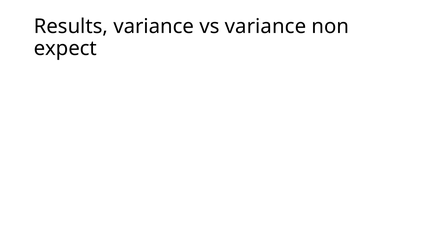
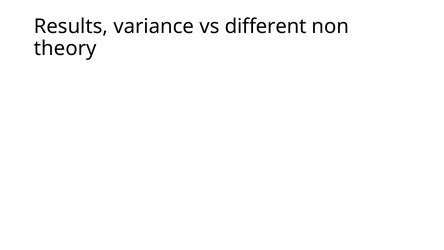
vs variance: variance -> different (266, 26)
expect: expect -> theory (65, 48)
